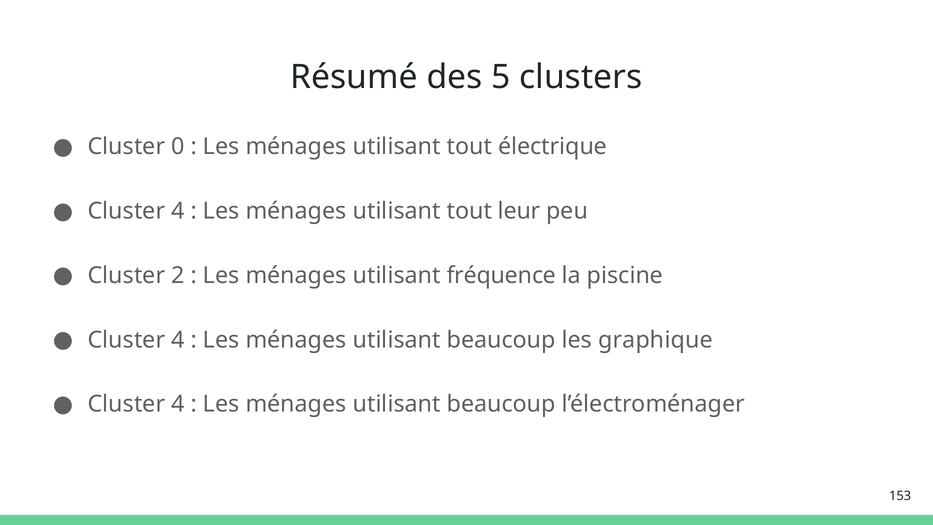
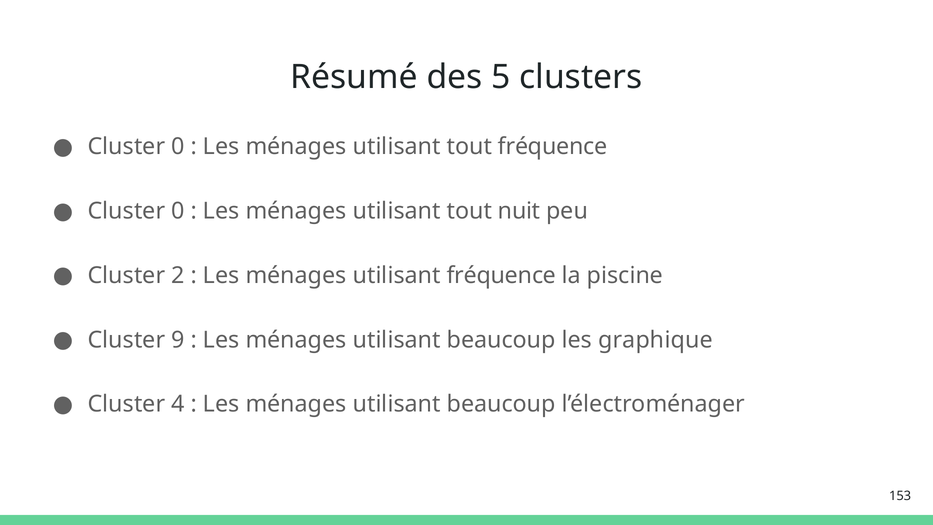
tout électrique: électrique -> fréquence (553, 147)
4: 4 -> 0 (178, 211)
leur: leur -> nuit (519, 211)
4: 4 -> 9 (178, 340)
